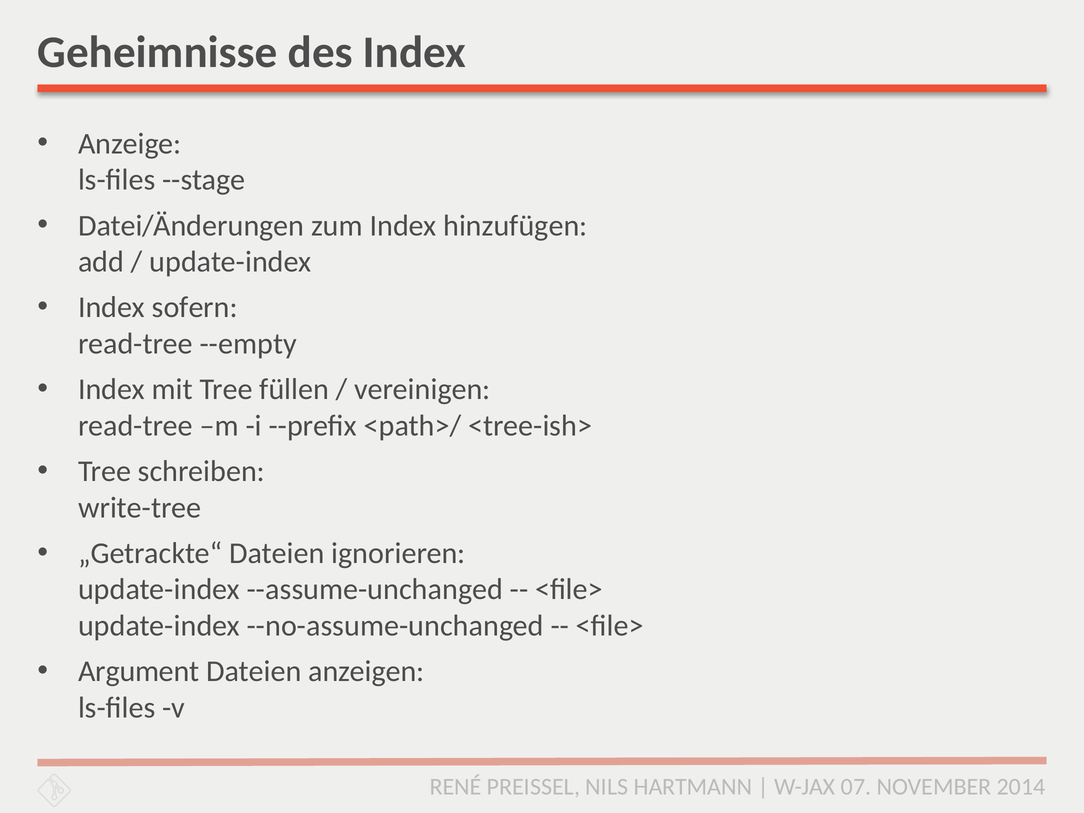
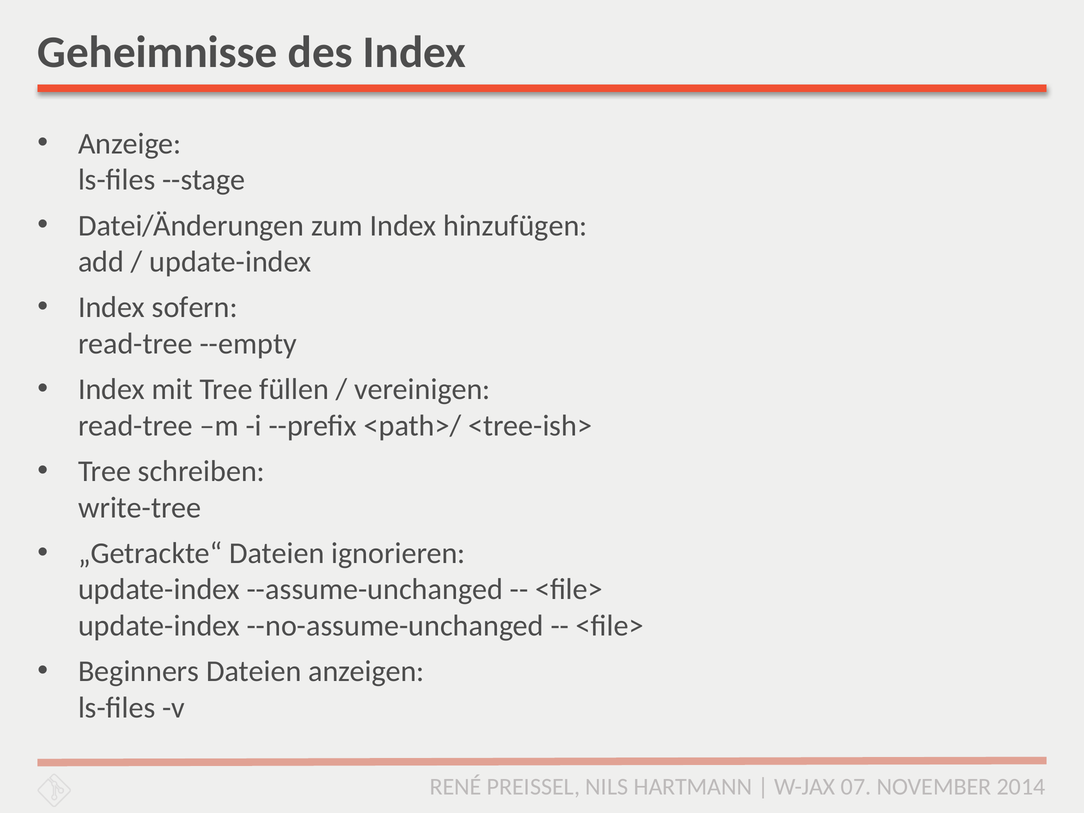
Argument: Argument -> Beginners (139, 671)
